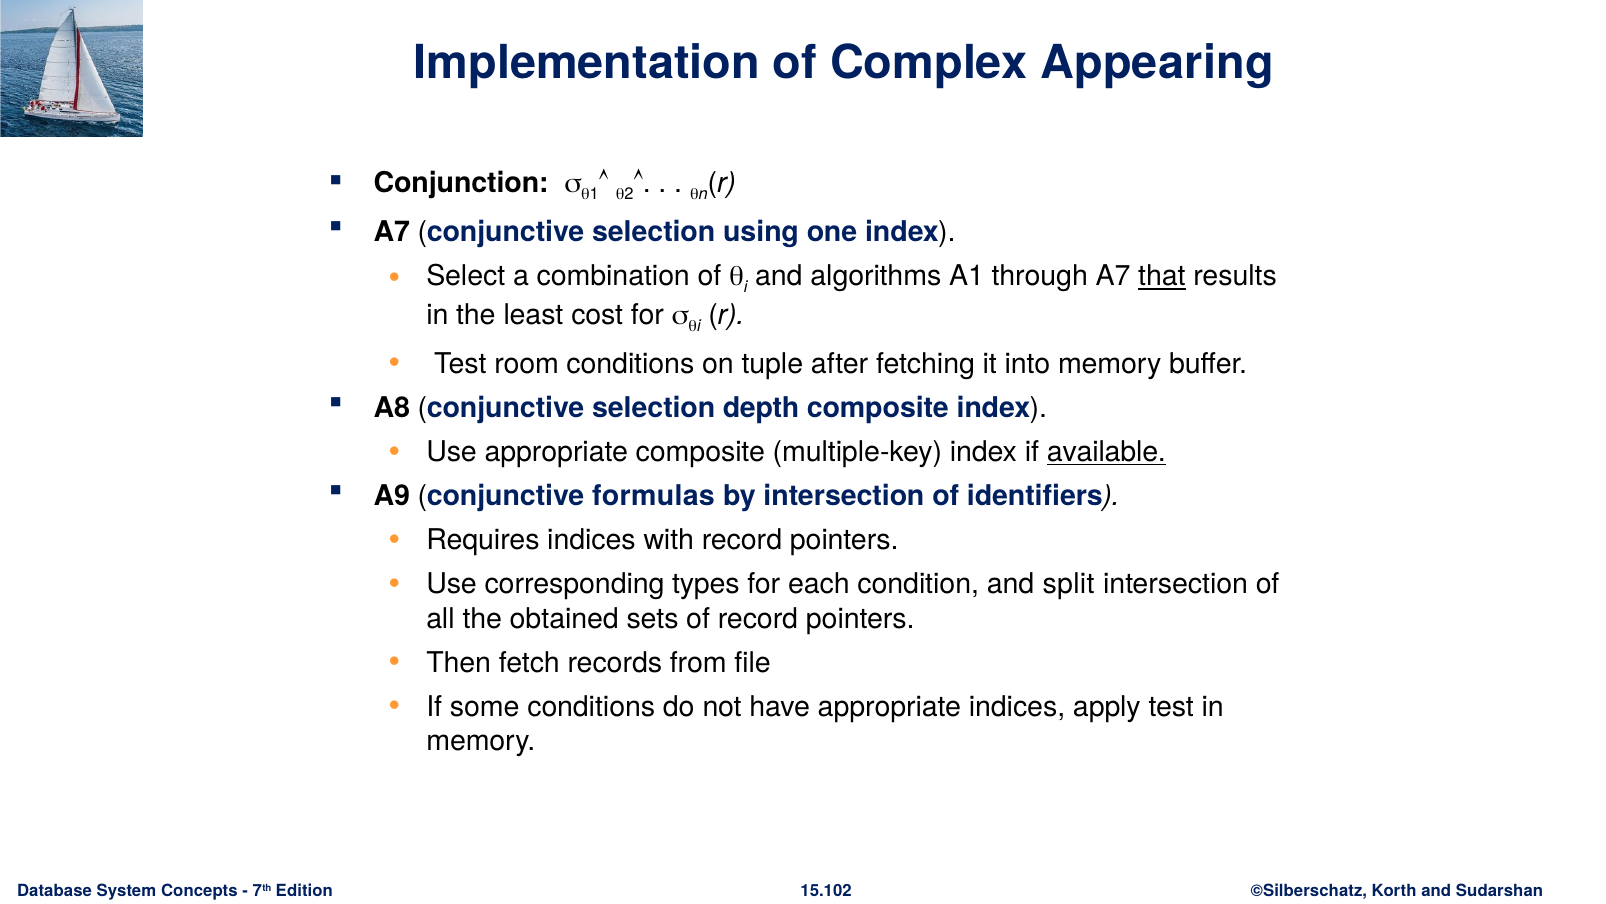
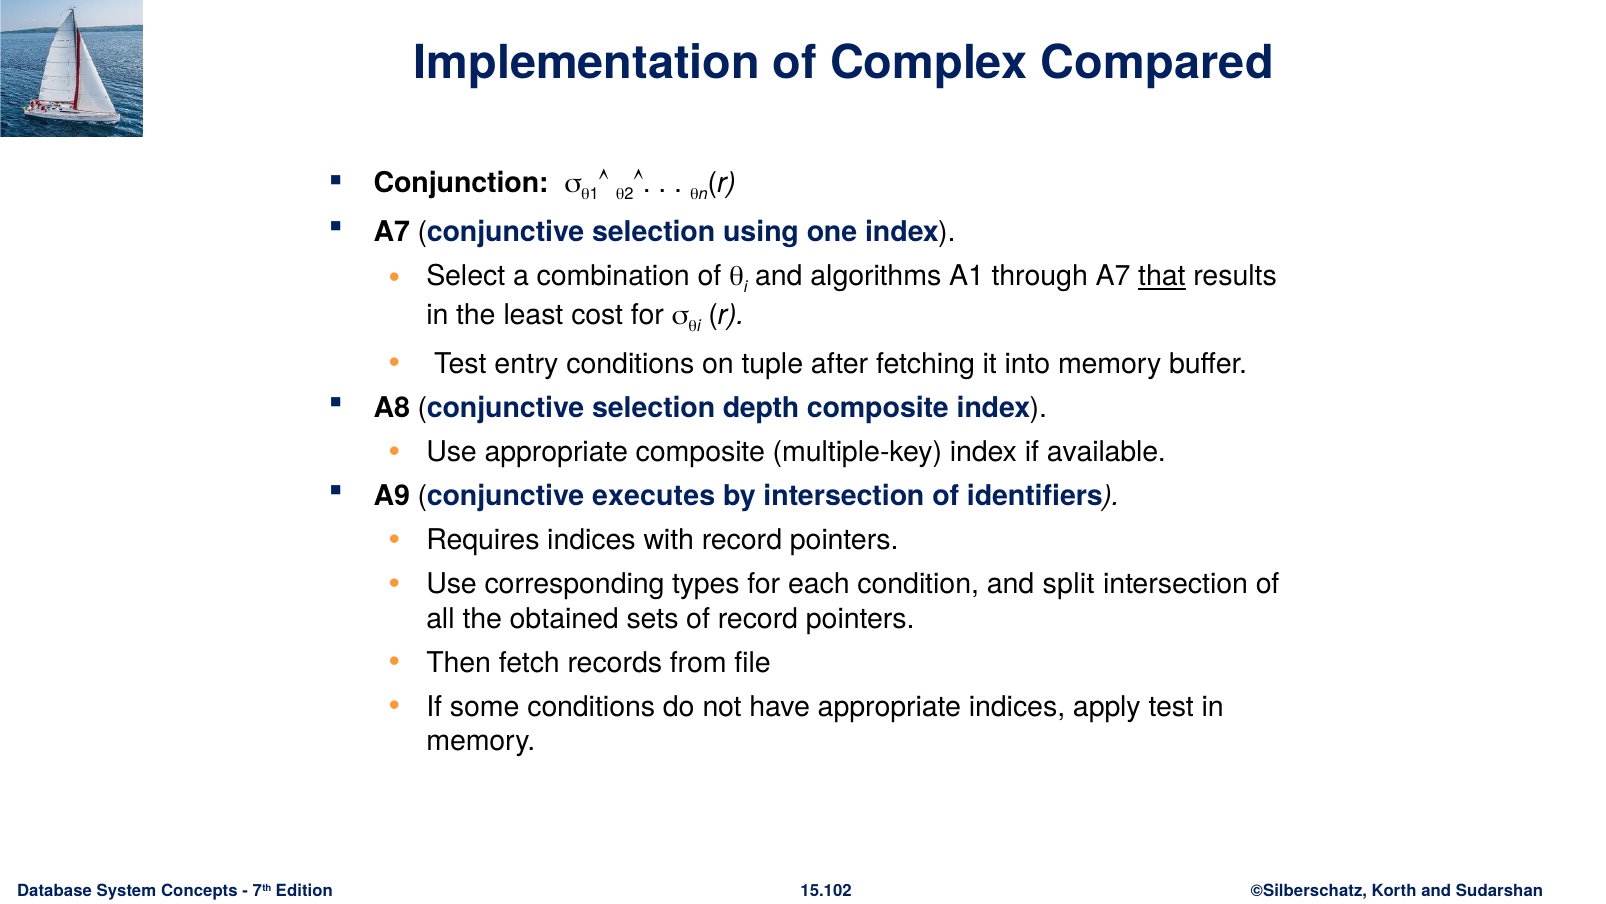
Appearing: Appearing -> Compared (1157, 63)
room: room -> entry (526, 364)
available underline: present -> none (1106, 452)
formulas: formulas -> executes (654, 496)
